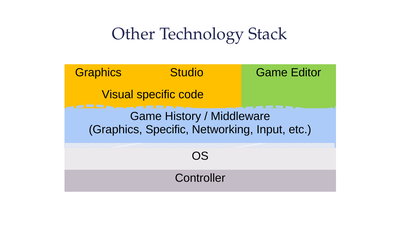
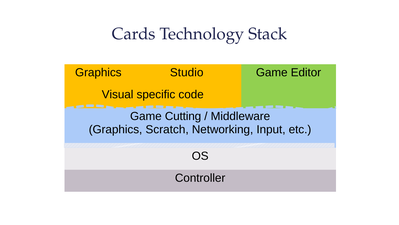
Other: Other -> Cards (134, 34)
History: History -> Cutting (183, 116)
Graphics Specific: Specific -> Scratch (167, 129)
